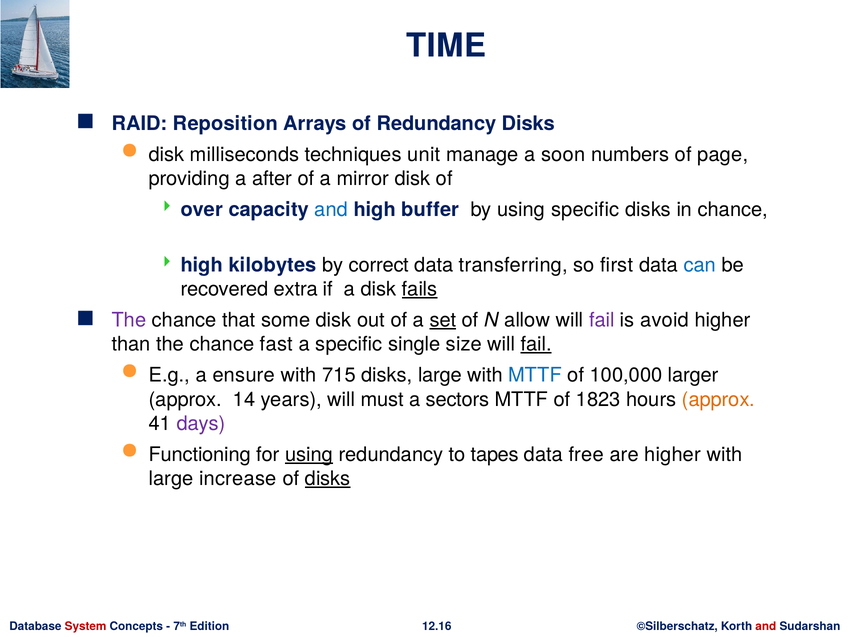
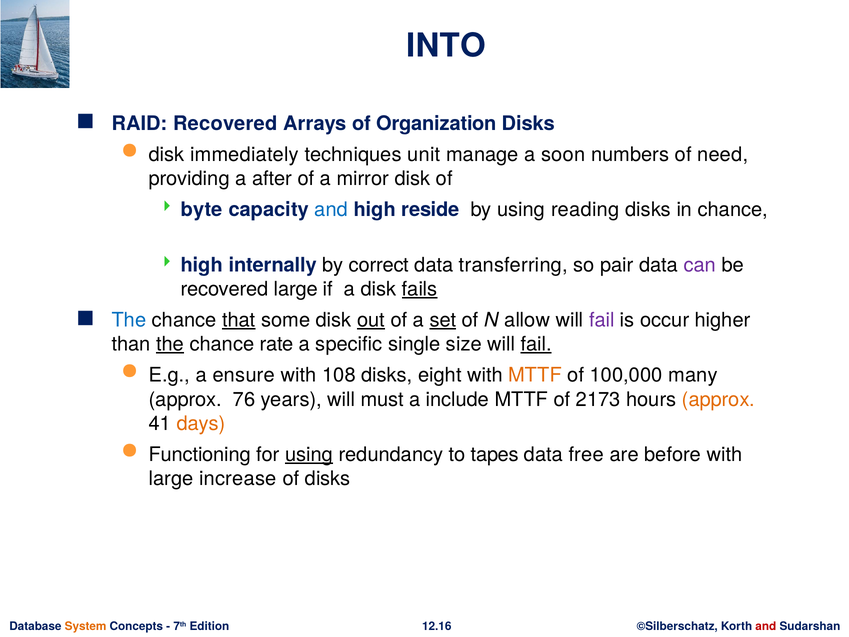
TIME: TIME -> INTO (446, 46)
RAID Reposition: Reposition -> Recovered (225, 123)
of Redundancy: Redundancy -> Organization (437, 123)
milliseconds: milliseconds -> immediately (245, 155)
page: page -> need (723, 155)
over: over -> byte (202, 210)
buffer: buffer -> reside (431, 210)
using specific: specific -> reading (585, 210)
kilobytes: kilobytes -> internally (273, 265)
first: first -> pair (617, 265)
can colour: blue -> purple (700, 265)
recovered extra: extra -> large (296, 289)
The colour: purple -> blue (129, 320)
that underline: none -> present (239, 320)
out underline: none -> present (371, 320)
avoid: avoid -> occur (665, 320)
the underline: none -> present (170, 344)
fast: fast -> rate (277, 344)
715: 715 -> 108 (339, 375)
disks large: large -> eight (440, 375)
MTTF colour: blue -> orange (535, 375)
larger: larger -> many (693, 375)
14: 14 -> 76 (244, 399)
sectors: sectors -> include (457, 399)
1823: 1823 -> 2173 (598, 399)
days colour: purple -> orange (201, 423)
are higher: higher -> before (673, 454)
disks underline: present -> none (328, 478)
System colour: red -> orange (86, 626)
